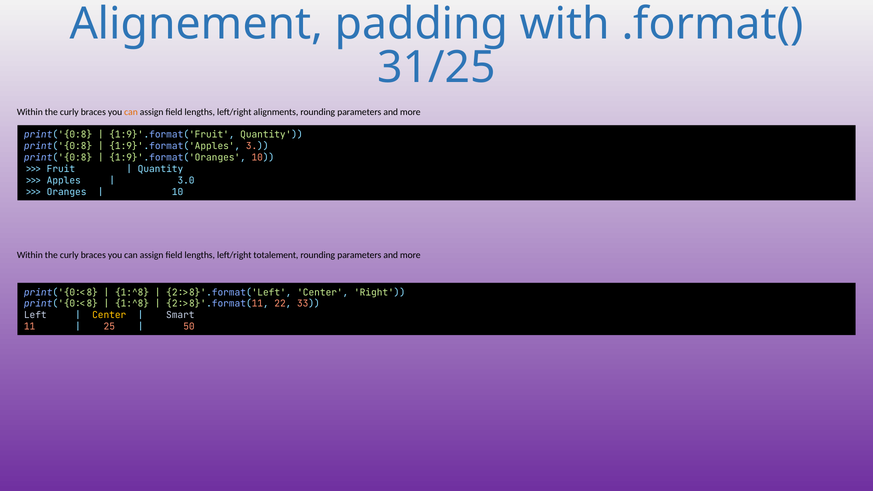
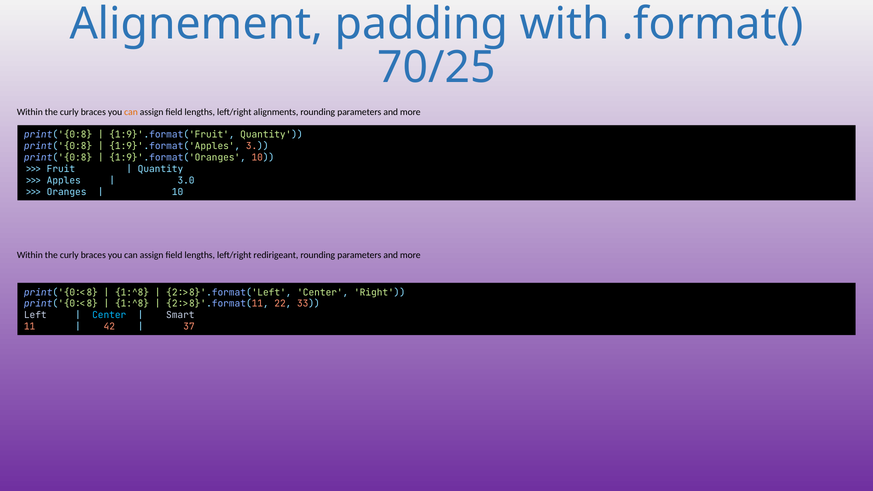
31/25: 31/25 -> 70/25 (437, 67)
totalement: totalement -> redirigeant (276, 255)
Center colour: yellow -> light blue (109, 315)
25: 25 -> 42 (109, 327)
50: 50 -> 37 (189, 327)
